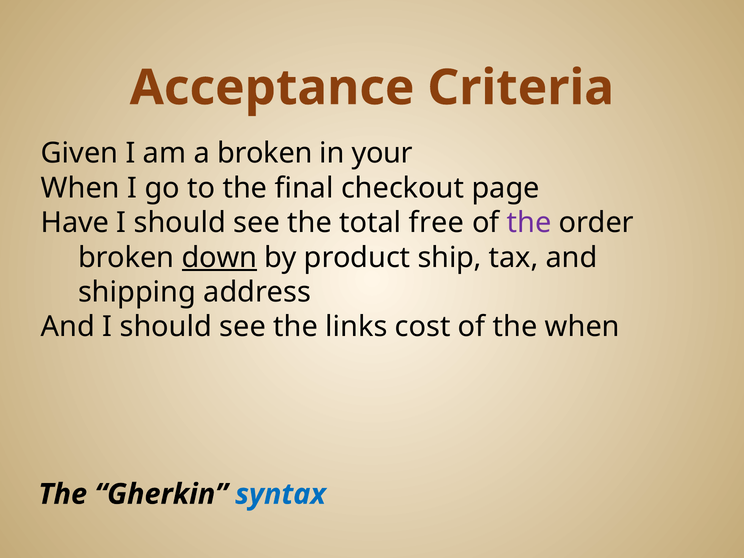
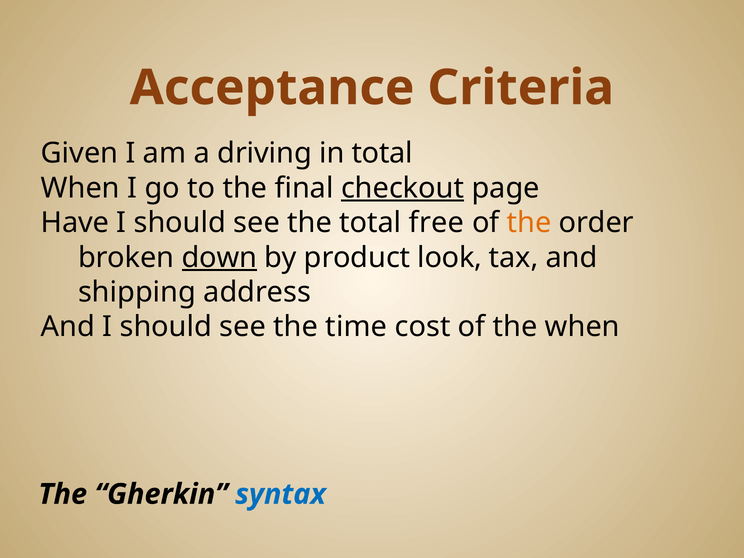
a broken: broken -> driving (265, 153)
in your: your -> total (382, 153)
checkout underline: none -> present (403, 188)
the colour: purple -> orange (529, 223)
ship: ship -> look (450, 257)
links: links -> time (356, 327)
